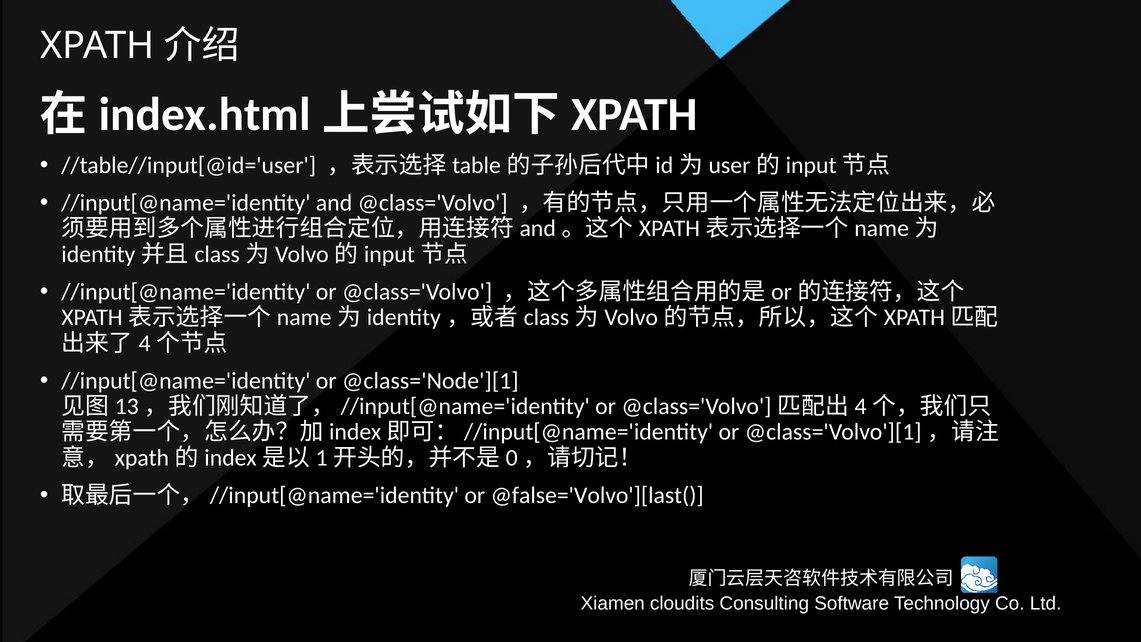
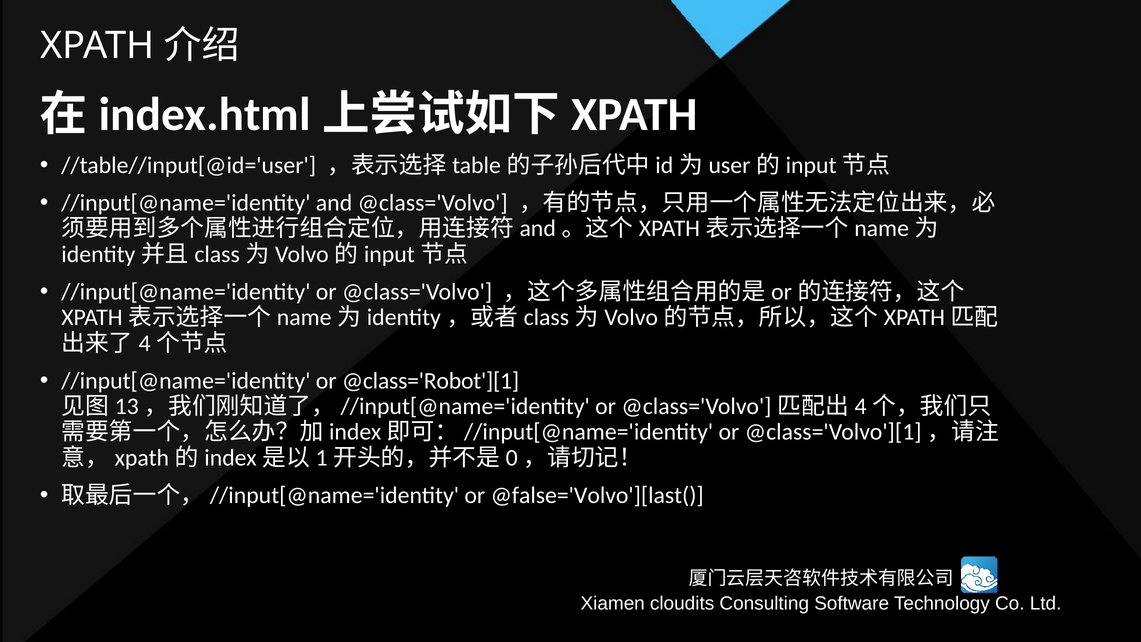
@class='Node'][1: @class='Node'][1 -> @class='Robot'][1 (431, 381)
